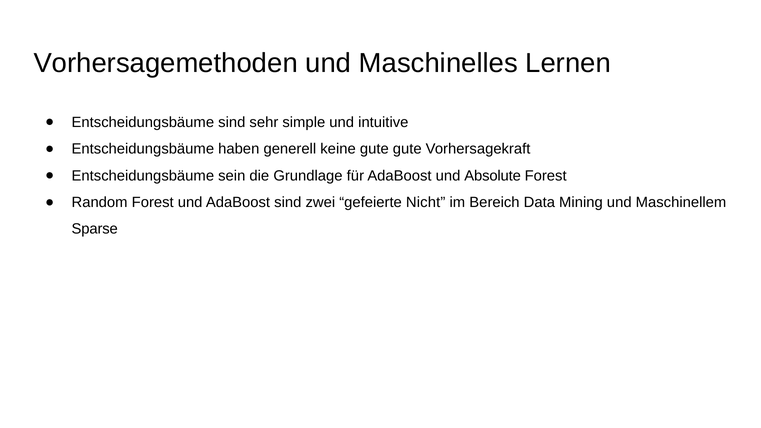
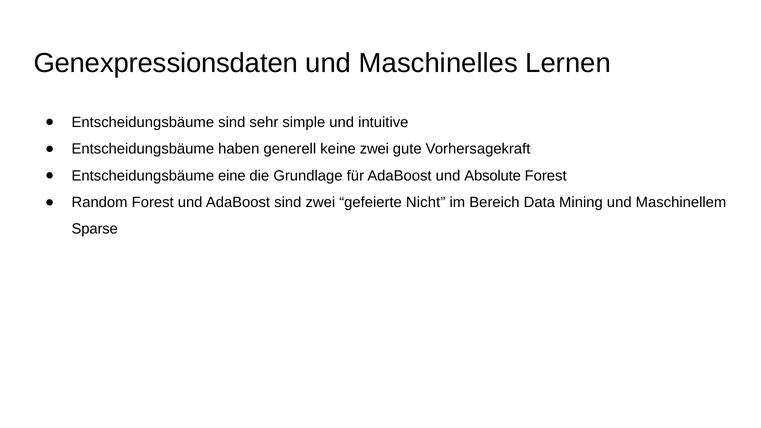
Vorhersagemethoden: Vorhersagemethoden -> Genexpressionsdaten (166, 63)
keine gute: gute -> zwei (374, 149)
sein: sein -> eine (232, 176)
